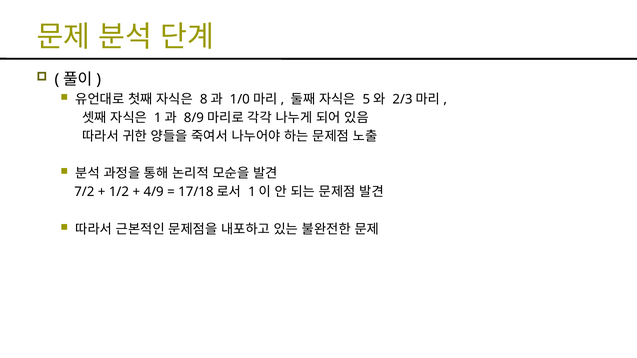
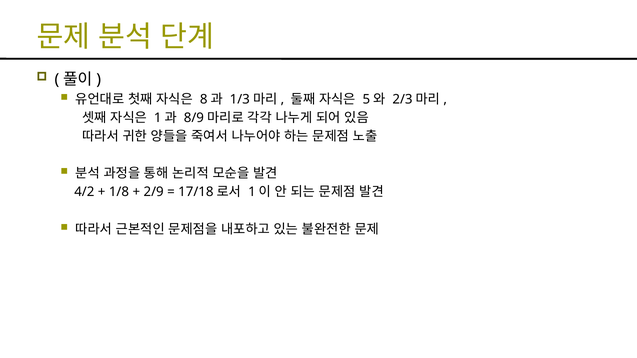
1/0: 1/0 -> 1/3 (240, 99)
7/2: 7/2 -> 4/2 (84, 192)
1/2: 1/2 -> 1/8 (119, 192)
4/9: 4/9 -> 2/9 (154, 192)
